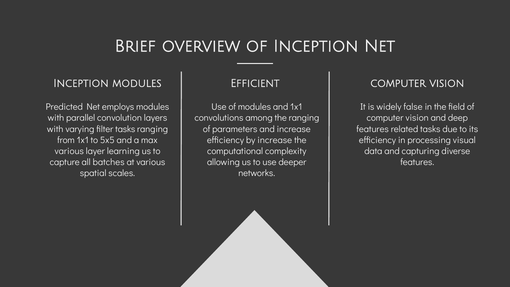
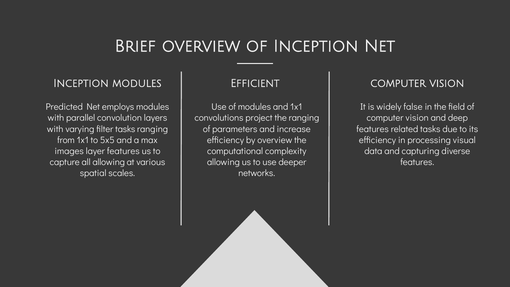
among: among -> project (259, 118)
by increase: increase -> overview (275, 140)
various: various -> images (69, 151)
layer learning: learning -> features (123, 151)
all batches: batches -> allowing (109, 162)
